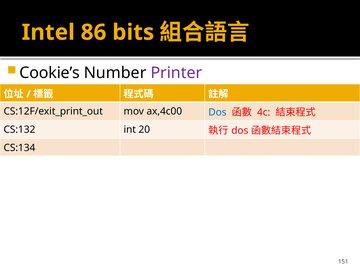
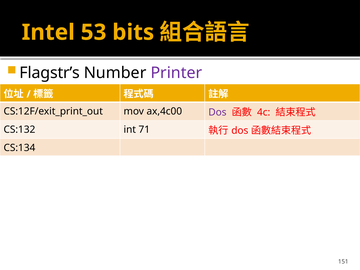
86: 86 -> 53 (94, 32)
Cookie’s: Cookie’s -> Flagstr’s (50, 73)
Dos colour: blue -> purple (217, 112)
20: 20 -> 71 (144, 130)
